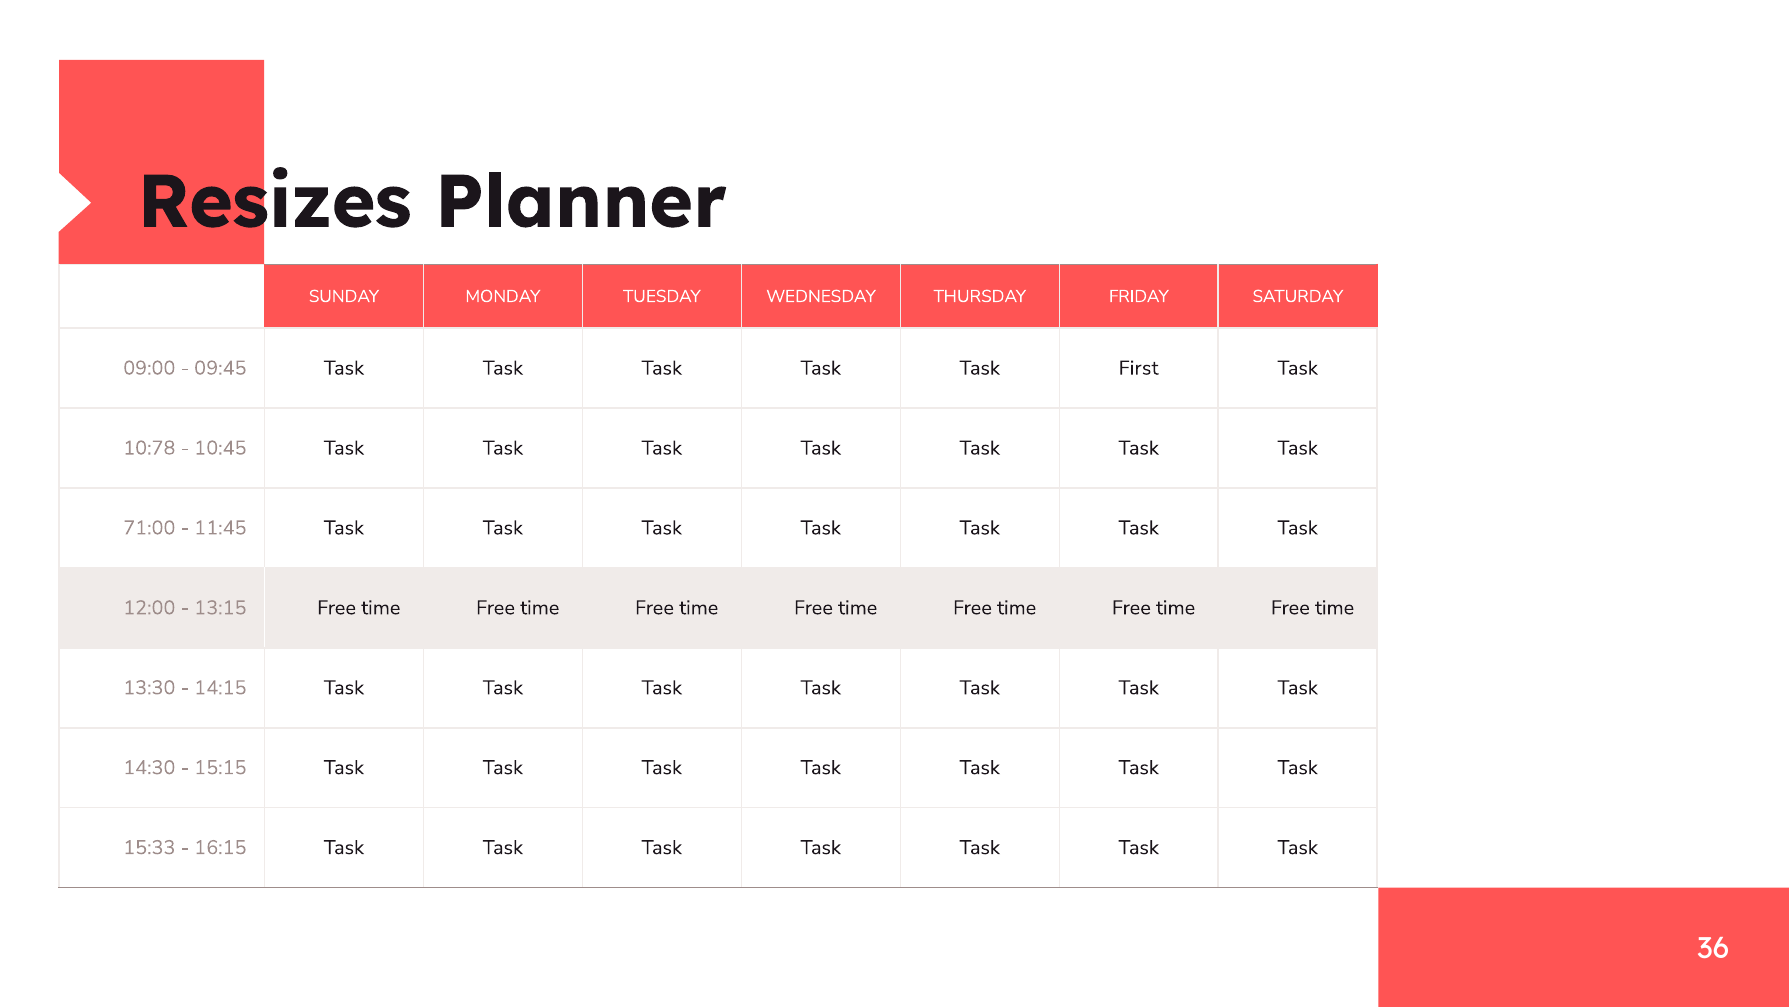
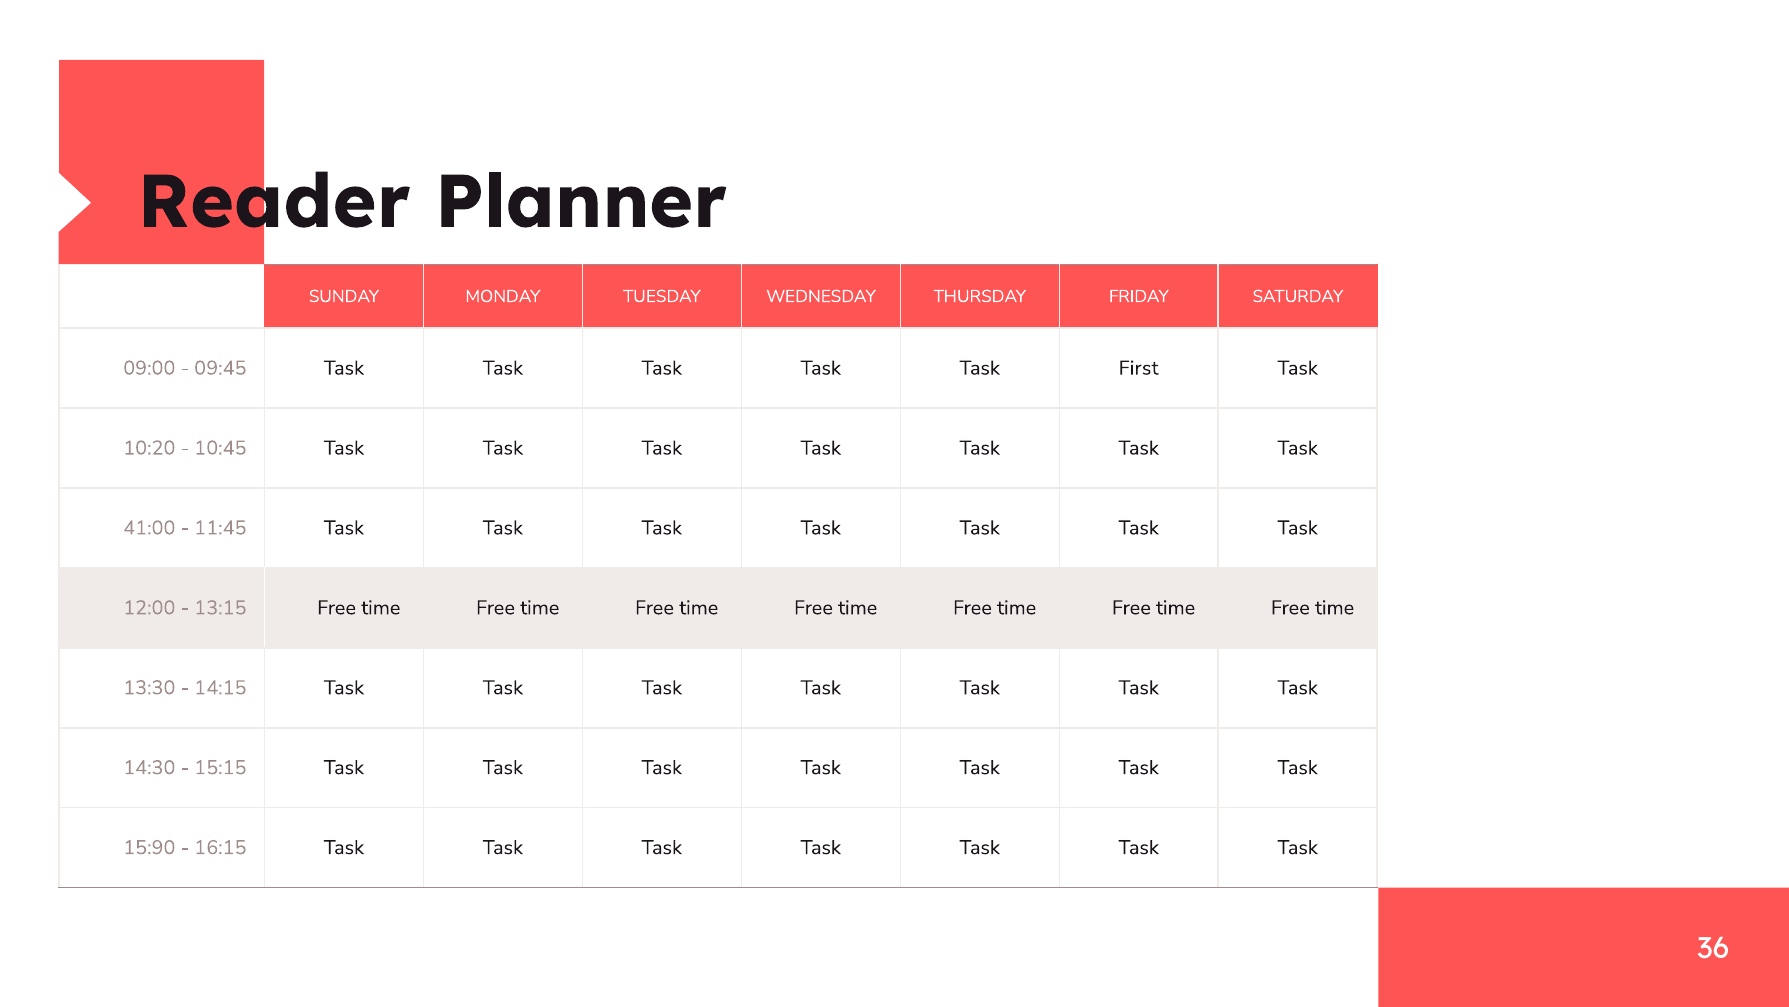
Resizes: Resizes -> Reader (274, 202)
10:78: 10:78 -> 10:20 (149, 448)
71:00: 71:00 -> 41:00 (149, 528)
15:33: 15:33 -> 15:90 (149, 847)
